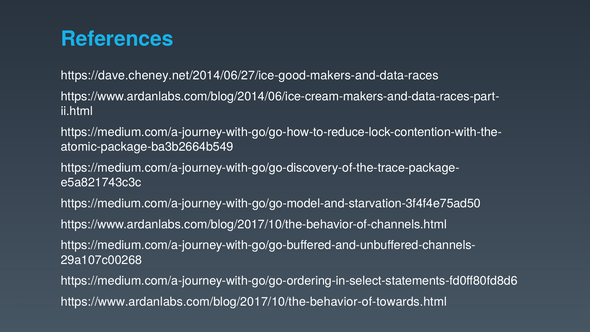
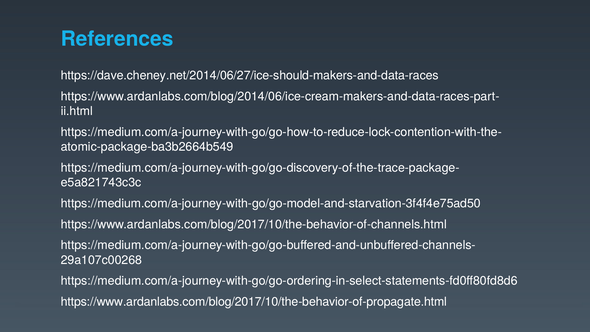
https://dave.cheney.net/2014/06/27/ice-good-makers-and-data-races: https://dave.cheney.net/2014/06/27/ice-good-makers-and-data-races -> https://dave.cheney.net/2014/06/27/ice-should-makers-and-data-races (250, 76)
https://www.ardanlabs.com/blog/2017/10/the-behavior-of-towards.html: https://www.ardanlabs.com/blog/2017/10/the-behavior-of-towards.html -> https://www.ardanlabs.com/blog/2017/10/the-behavior-of-propagate.html (254, 302)
